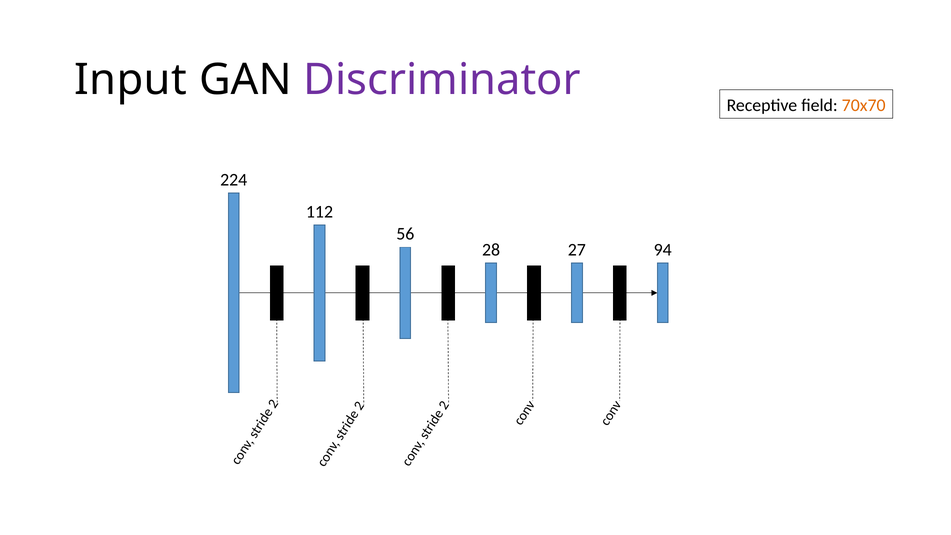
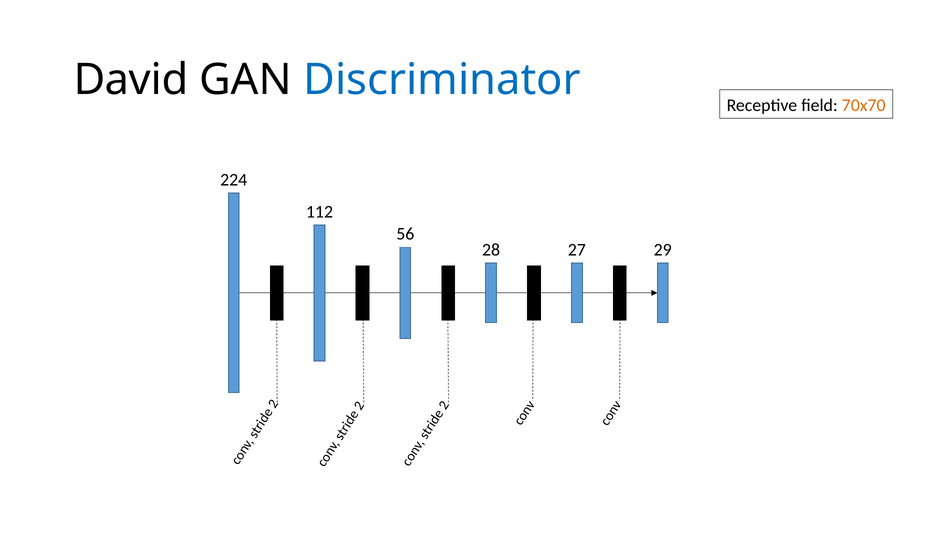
Input: Input -> David (131, 80)
Discriminator colour: purple -> blue (442, 80)
94: 94 -> 29 (663, 250)
